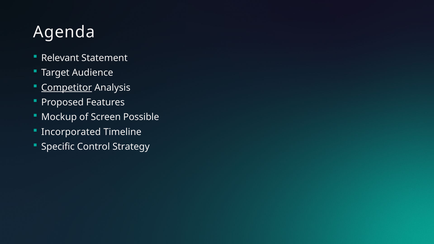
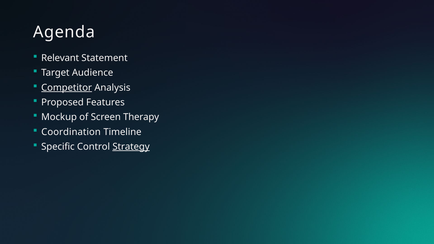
Possible: Possible -> Therapy (141, 117)
Incorporated: Incorporated -> Coordination (71, 132)
Strategy underline: none -> present (131, 147)
